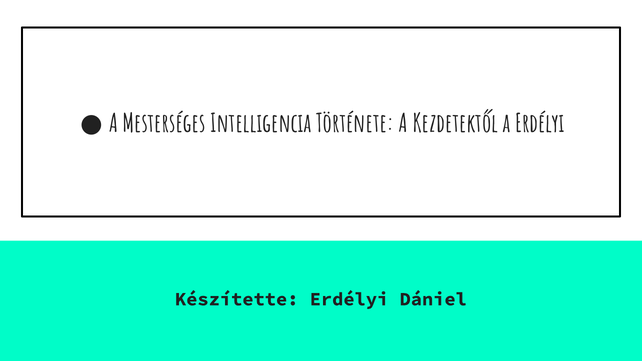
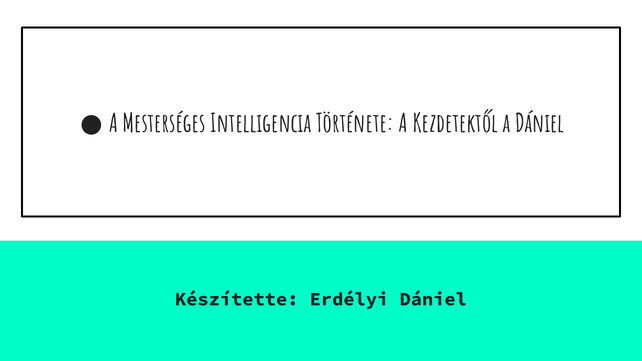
a Erdélyi: Erdélyi -> Dániel (540, 124)
